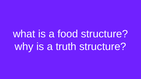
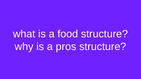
truth: truth -> pros (66, 47)
